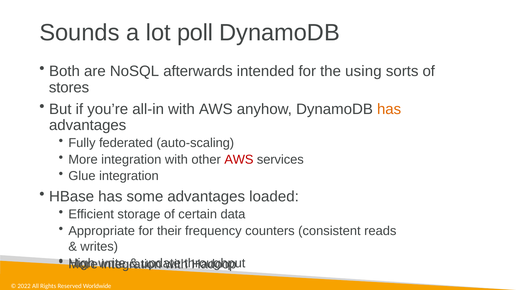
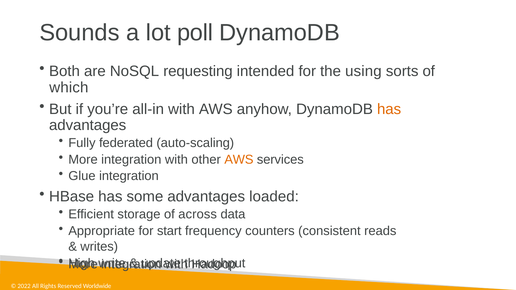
afterwards: afterwards -> requesting (198, 71)
stores: stores -> which (69, 87)
AWS colour: red -> orange (239, 160)
certain: certain -> across (198, 215)
their: their -> start (169, 231)
